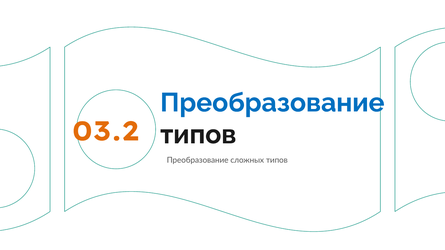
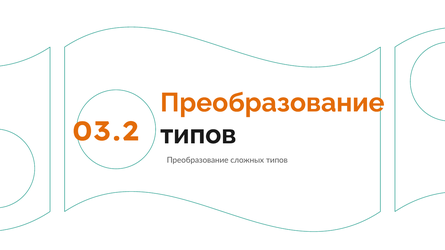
Преобразование colour: blue -> orange (272, 103)
